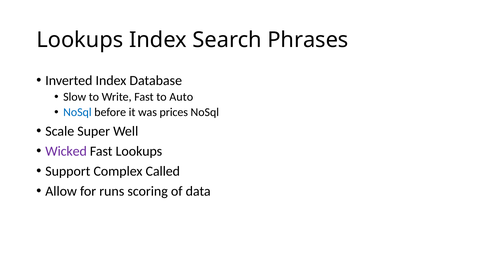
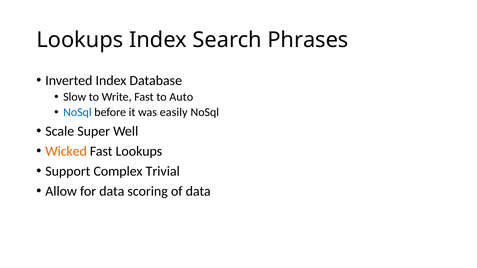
prices: prices -> easily (174, 112)
Wicked colour: purple -> orange (66, 151)
Called: Called -> Trivial (163, 171)
for runs: runs -> data (112, 191)
